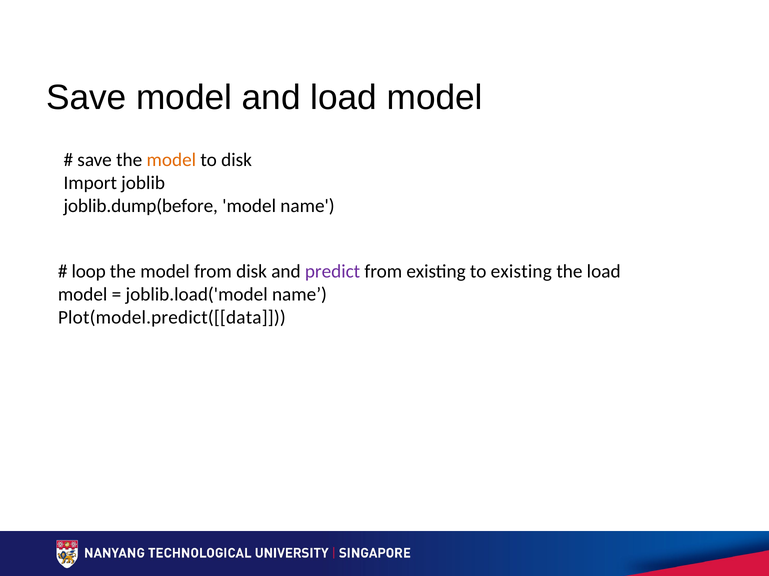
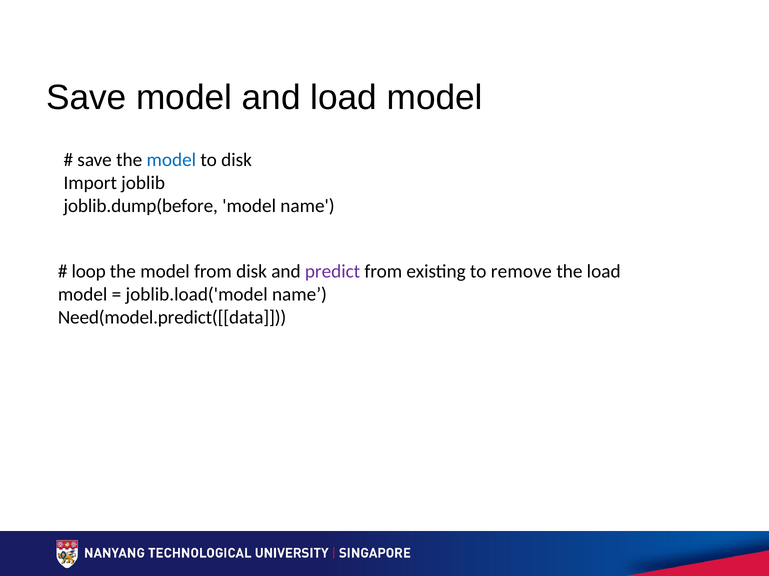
model colour: orange -> blue (171, 160)
to existing: existing -> remove (521, 272)
Plot(model.predict([[data: Plot(model.predict([[data -> Need(model.predict([[data (172, 318)
